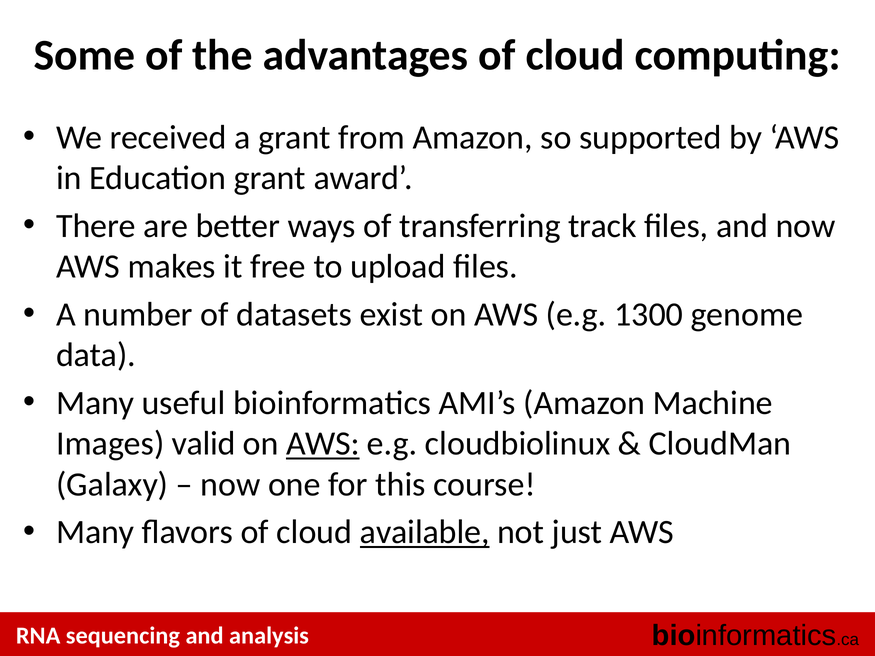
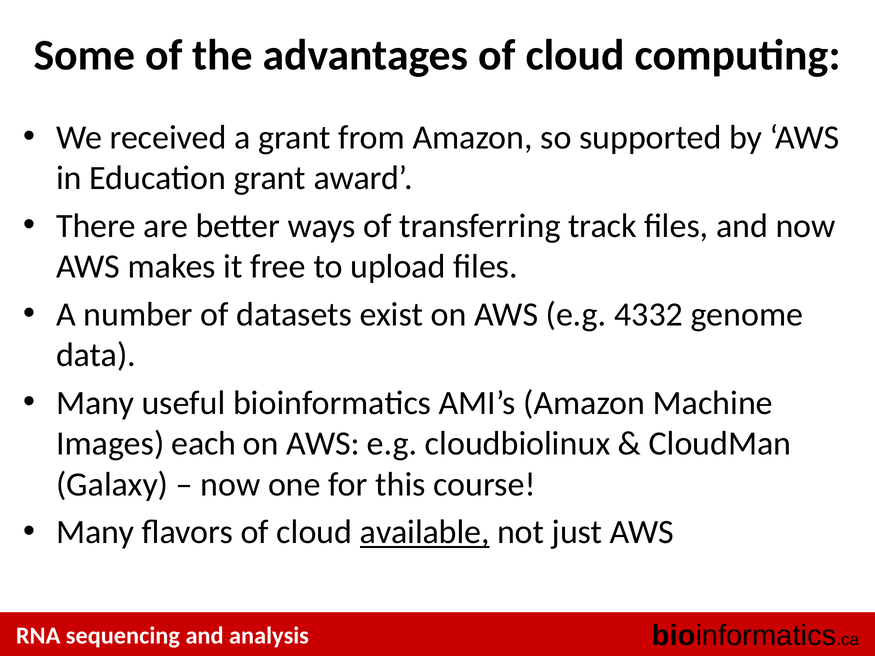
1300: 1300 -> 4332 (649, 315)
valid: valid -> each (204, 444)
AWS underline: present -> none (323, 444)
